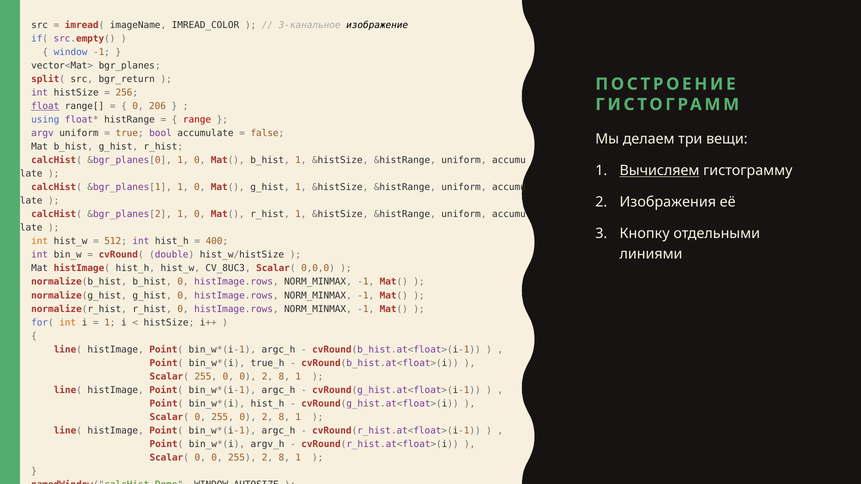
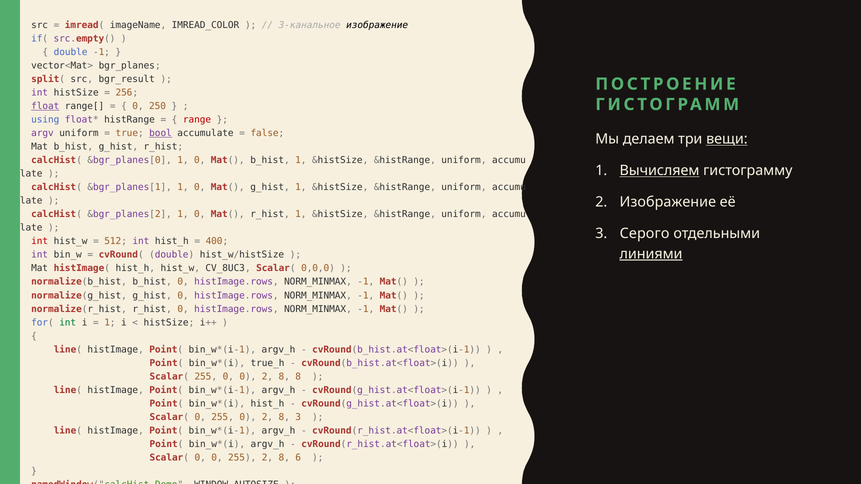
window: window -> double (71, 52)
bgr_return: bgr_return -> bgr_result (127, 79)
206: 206 -> 250 (158, 106)
bool underline: none -> present (161, 133)
вещи underline: none -> present (727, 139)
2 Изображения: Изображения -> Изображение (668, 202)
Кнопку: Кнопку -> Серого (645, 233)
int colour: orange -> red (40, 241)
линиями underline: none -> present (651, 254)
int colour: orange -> green (68, 323)
argc_h: argc_h -> argv_h (278, 350)
1: 1 -> 8 (298, 377)
argc_h: argc_h -> argv_h (278, 390)
1: 1 -> 3 (298, 417)
argc_h: argc_h -> argv_h (278, 431)
255 2 8 1: 1 -> 6 (298, 458)
